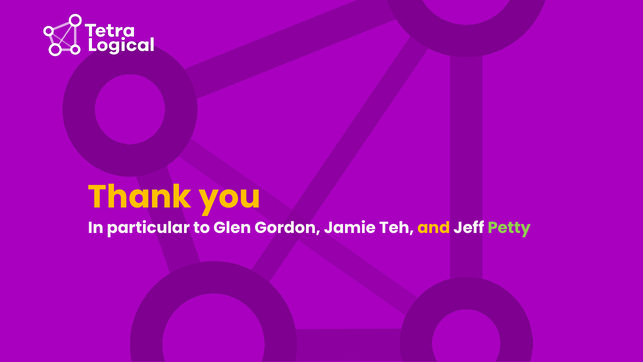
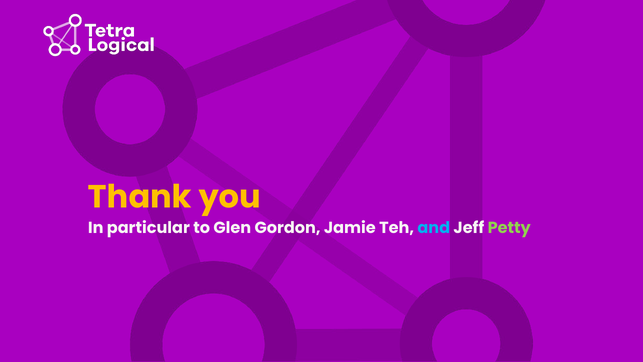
and colour: yellow -> light blue (434, 228)
